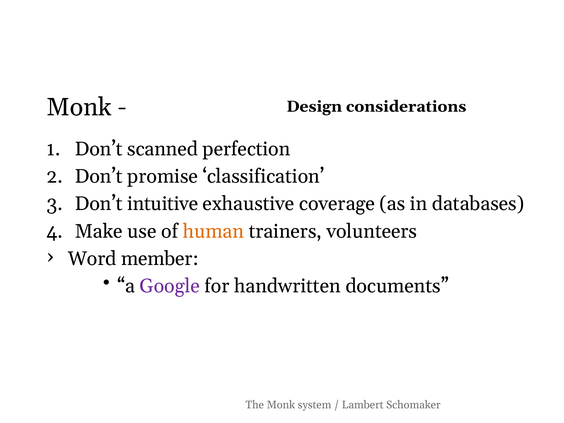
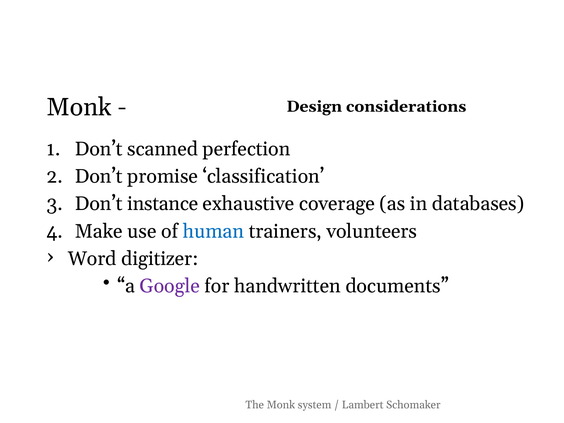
intuitive: intuitive -> instance (163, 204)
human colour: orange -> blue (213, 231)
member: member -> digitizer (160, 259)
